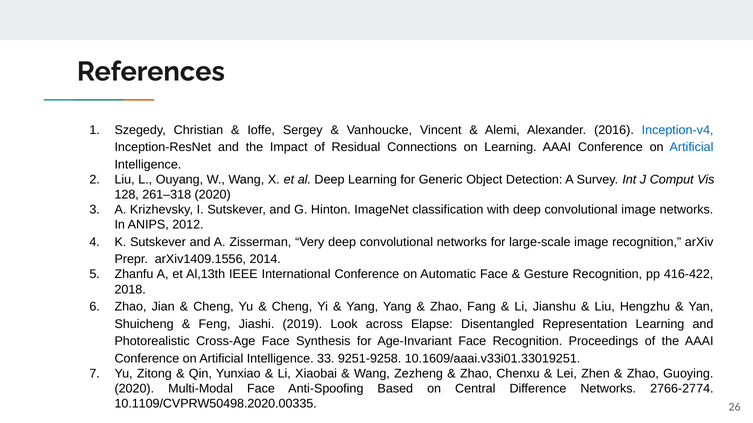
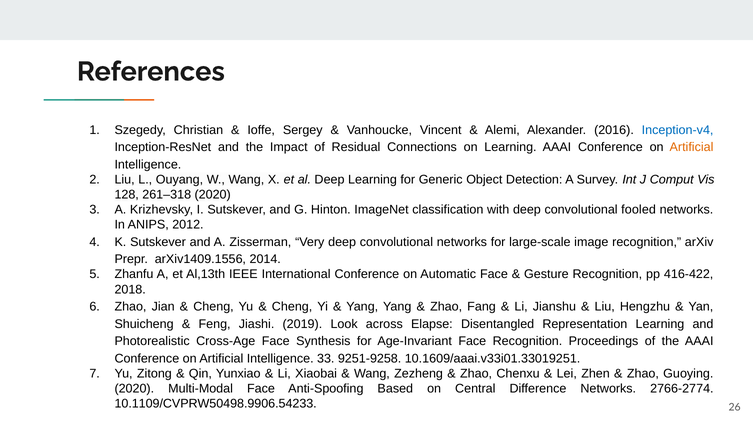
Artificial colour: blue -> orange (692, 147)
convolutional image: image -> fooled (639, 210)
10.1109/CVPRW50498.2020.00335: 10.1109/CVPRW50498.2020.00335 -> 10.1109/CVPRW50498.9906.54233 (216, 404)
